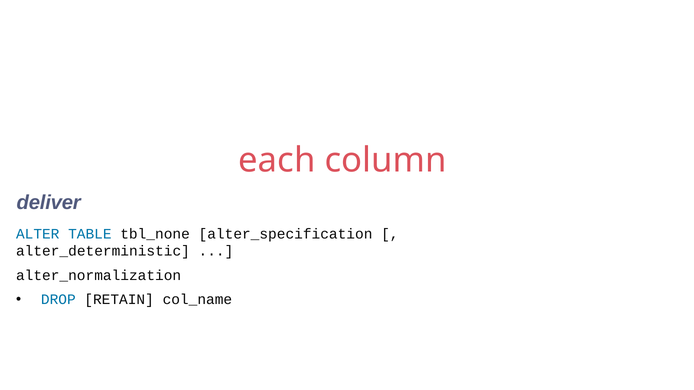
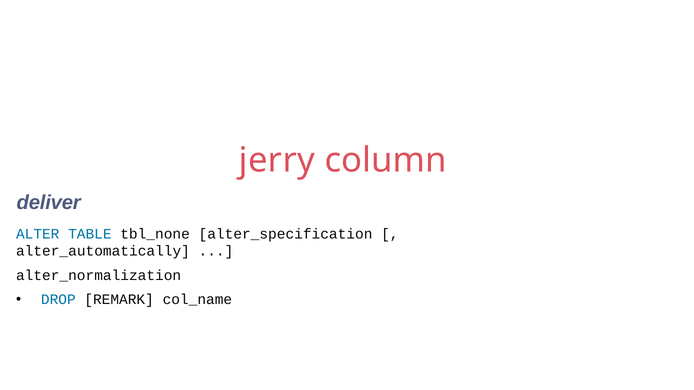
each: each -> jerry (277, 160)
alter_deterministic: alter_deterministic -> alter_automatically (103, 251)
RETAIN: RETAIN -> REMARK (119, 300)
